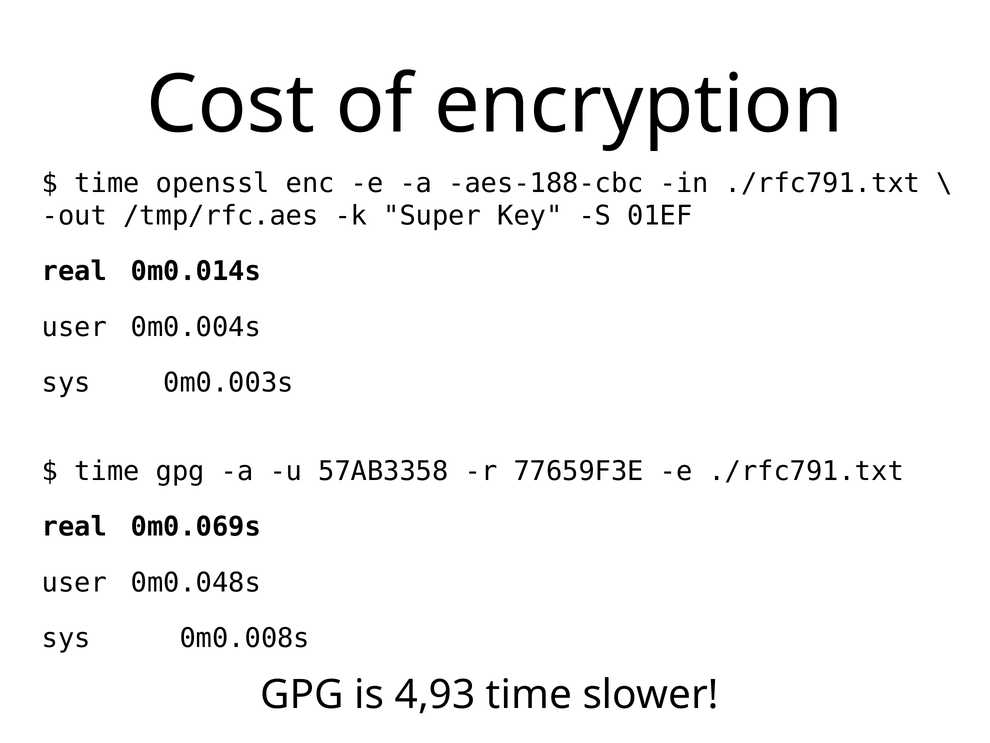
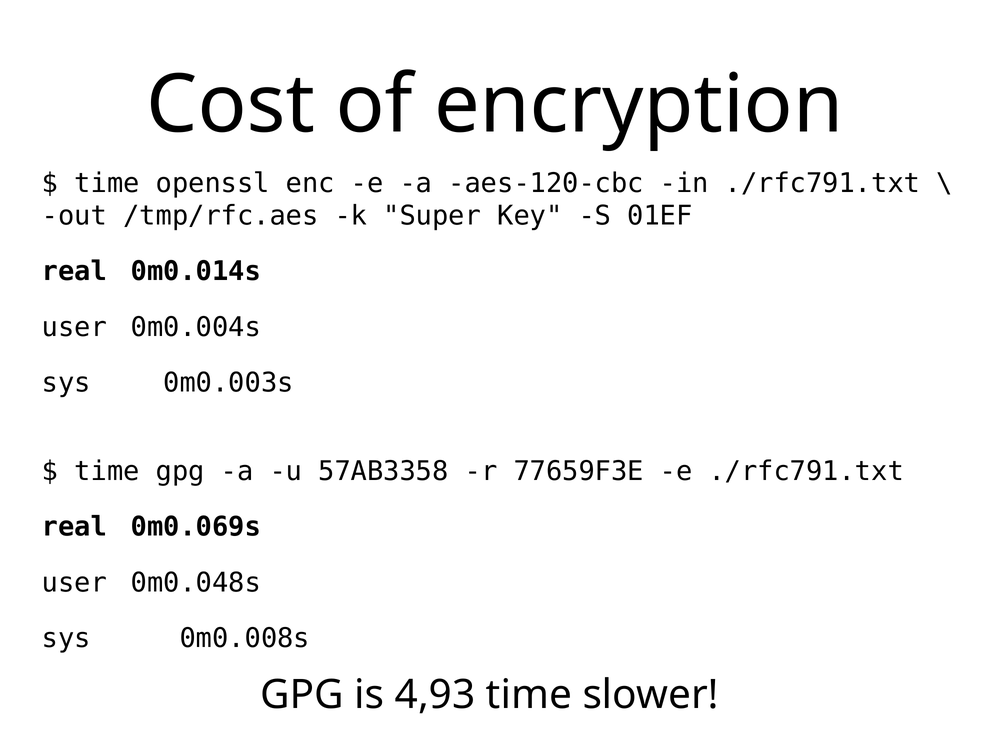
aes-188-cbc: aes-188-cbc -> aes-120-cbc (546, 183)
